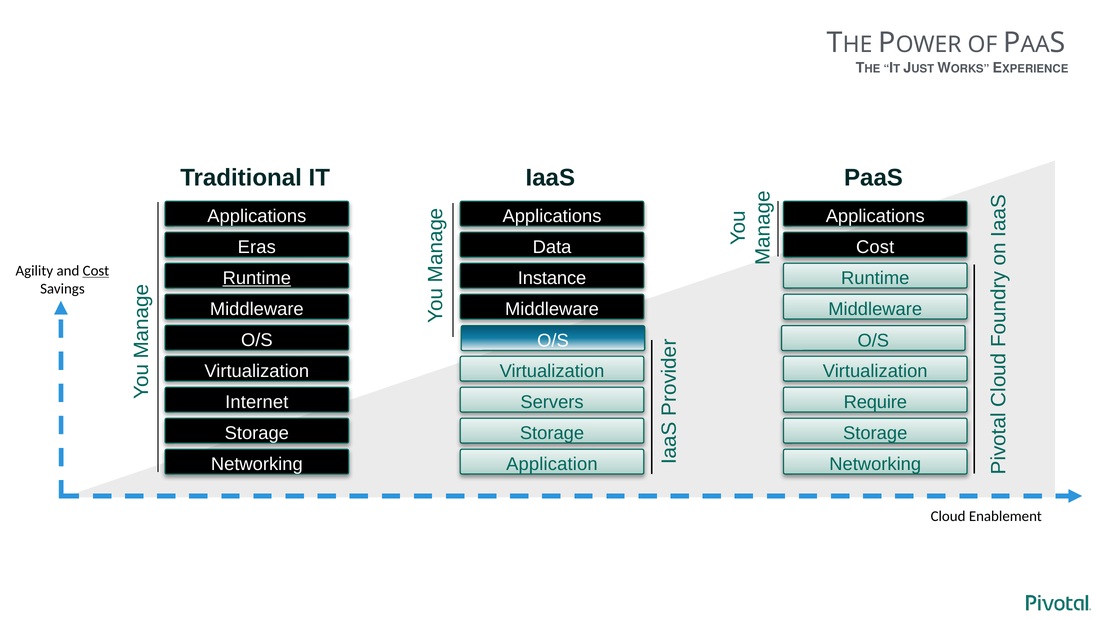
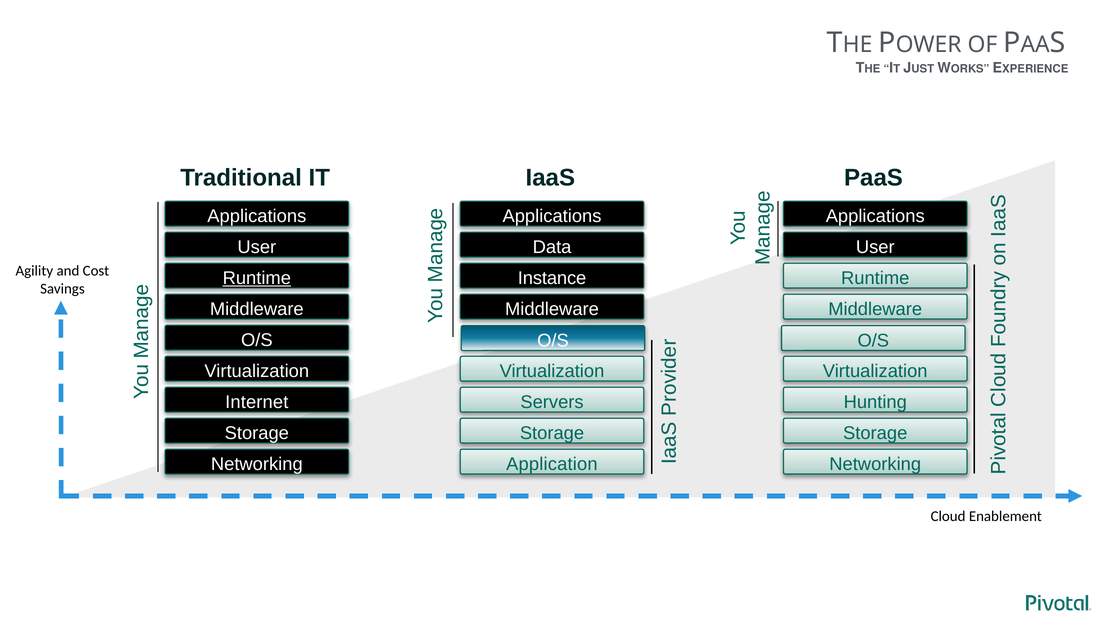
Eras: Eras -> User (257, 247)
Cost: Cost -> User (875, 247)
Cost underline: present -> none (96, 271)
Require: Require -> Hunting (875, 402)
